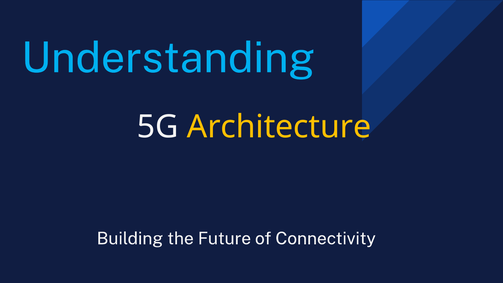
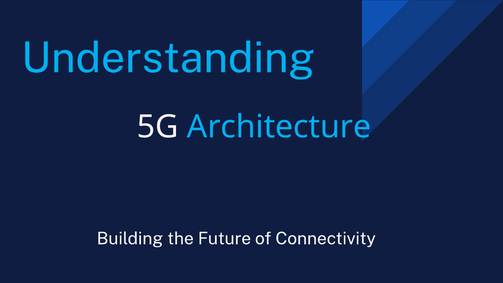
Architecture colour: yellow -> light blue (279, 127)
